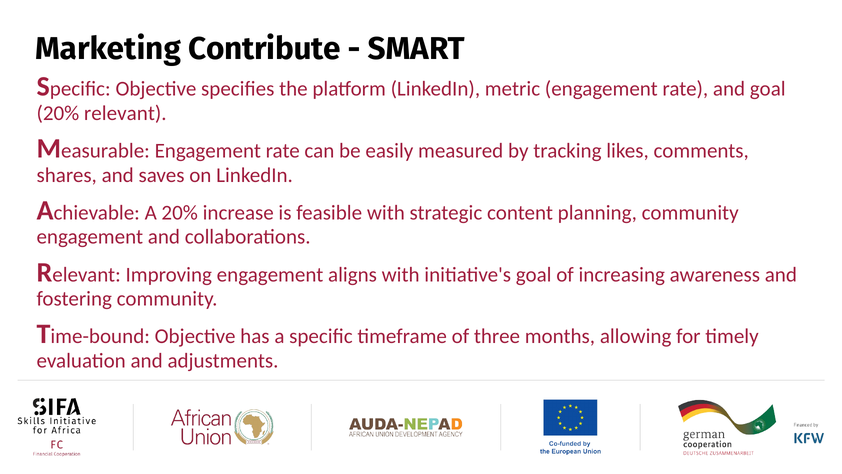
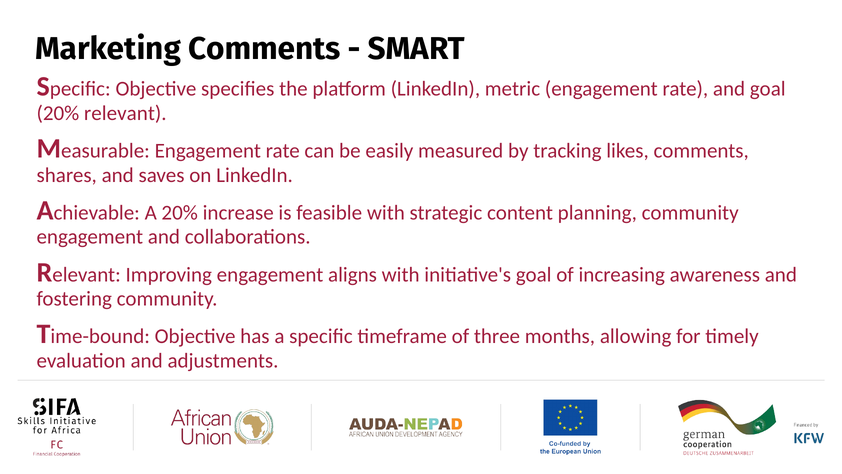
Marketing Contribute: Contribute -> Comments (264, 49)
